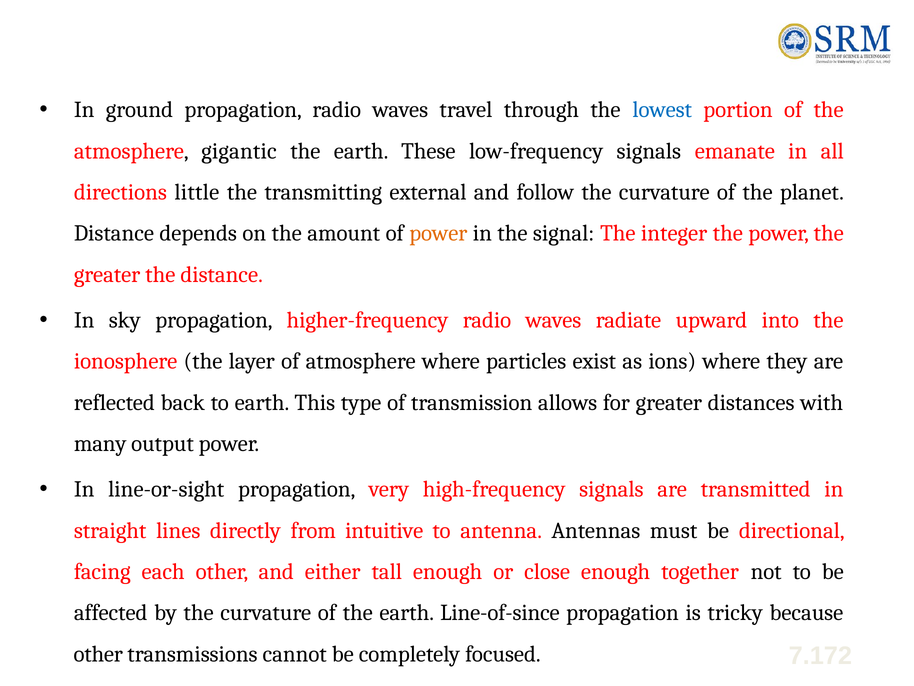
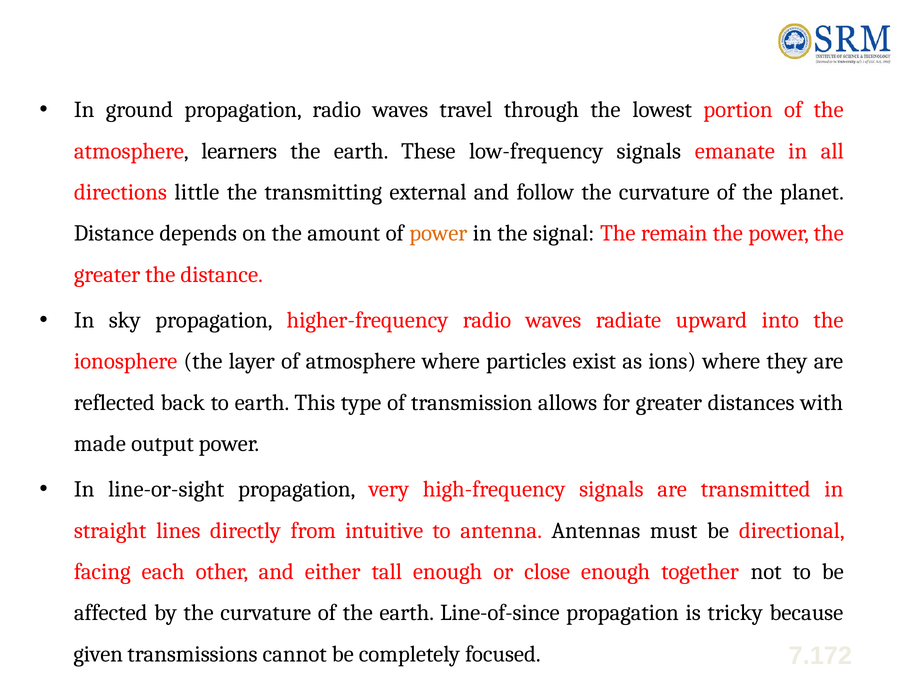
lowest colour: blue -> black (662, 110)
gigantic: gigantic -> learners (239, 151)
integer: integer -> remain (674, 233)
many: many -> made (100, 443)
other: other -> given (98, 654)
